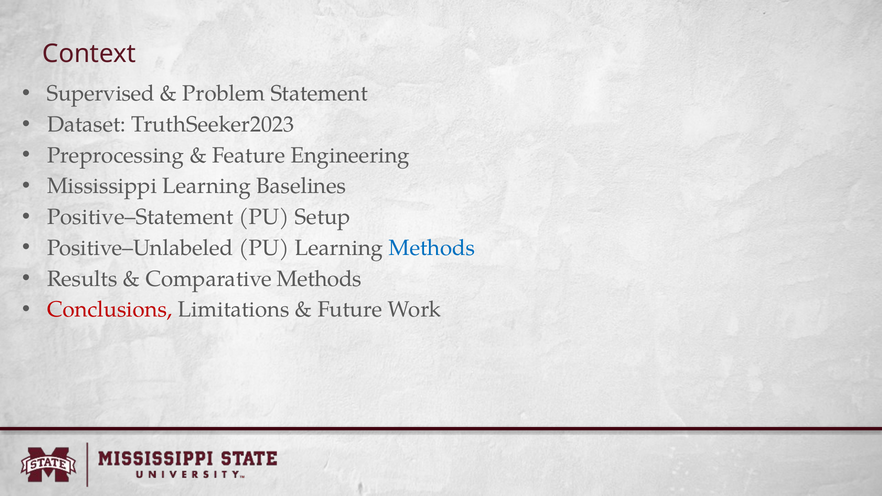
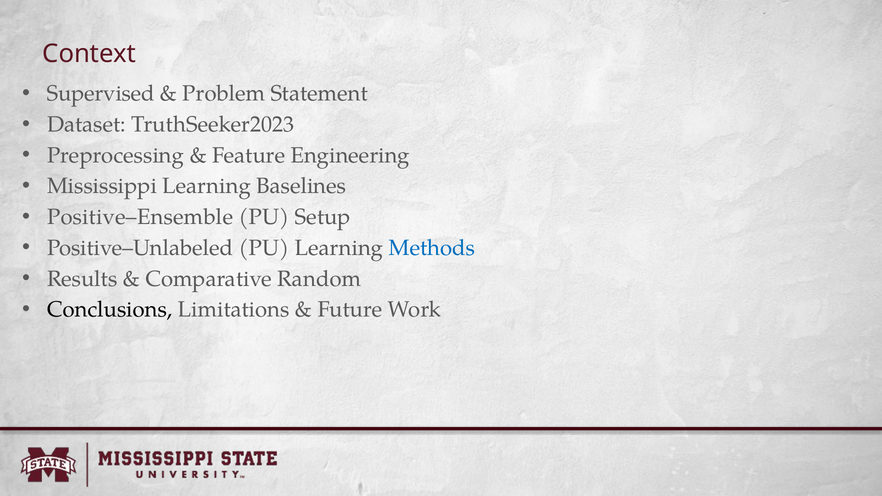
Positive–Statement: Positive–Statement -> Positive–Ensemble (140, 217)
Comparative Methods: Methods -> Random (319, 279)
Conclusions colour: red -> black (110, 310)
